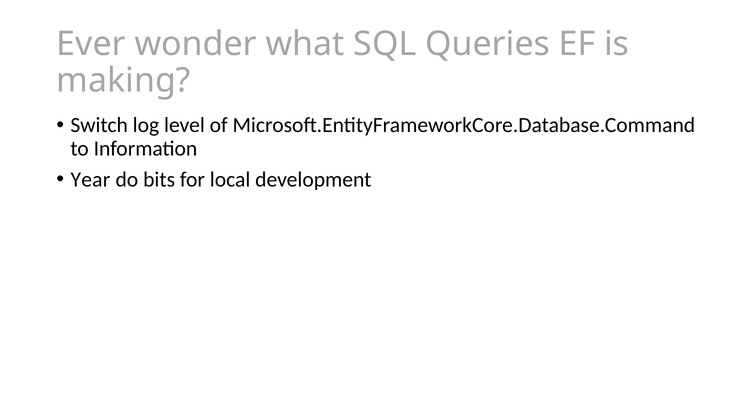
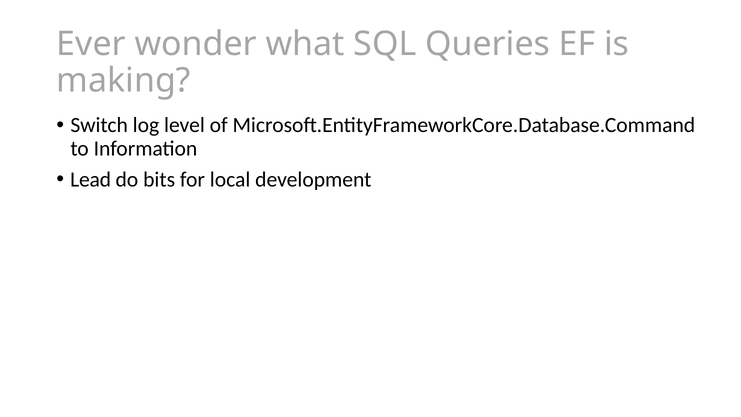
Year: Year -> Lead (91, 180)
